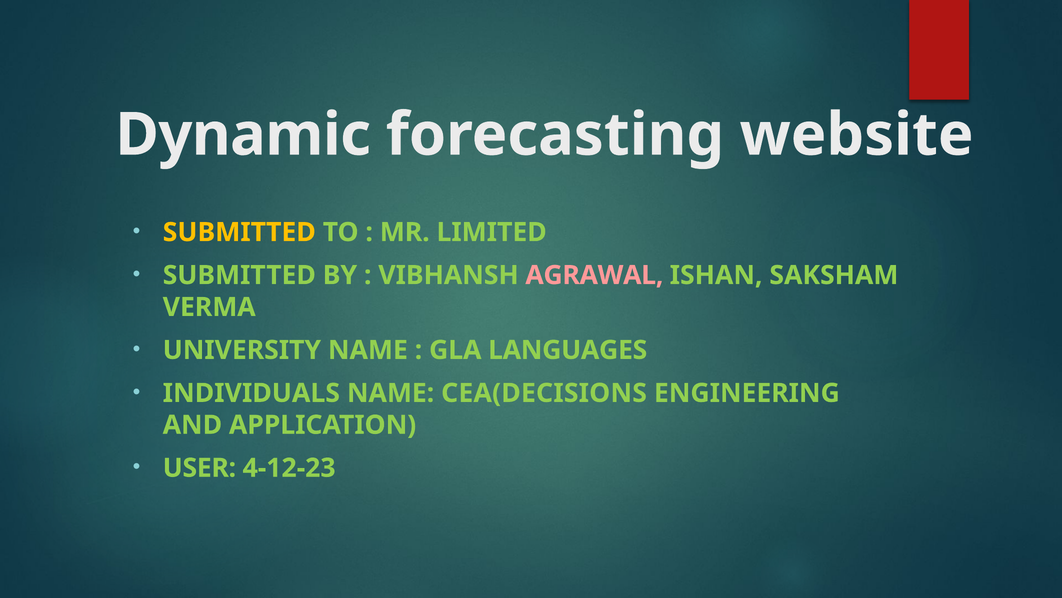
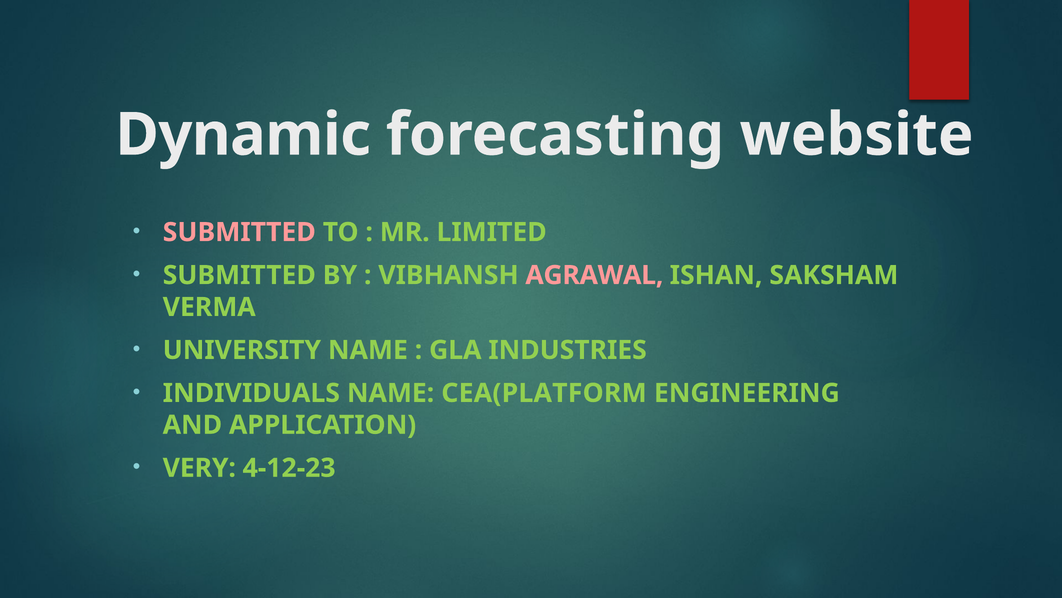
SUBMITTED colour: yellow -> pink (239, 232)
LANGUAGES: LANGUAGES -> INDUSTRIES (568, 350)
CEA(DECISIONS: CEA(DECISIONS -> CEA(PLATFORM (544, 393)
USER: USER -> VERY (199, 468)
